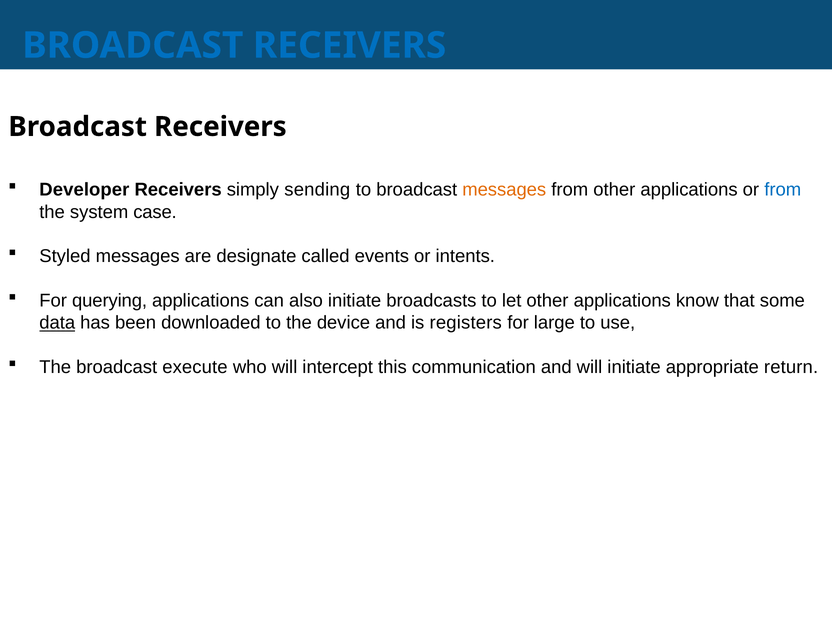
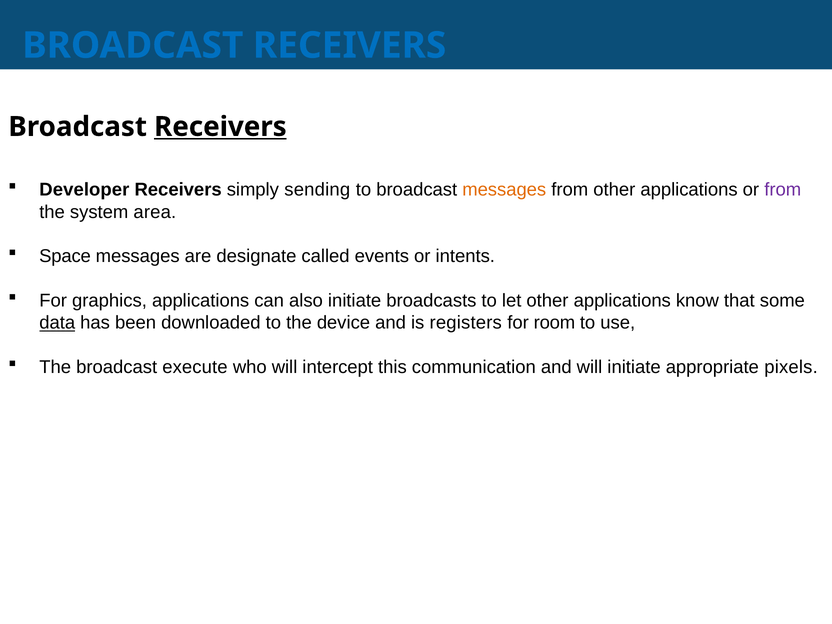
Receivers underline: none -> present (220, 127)
from colour: blue -> purple (783, 190)
case: case -> area (155, 212)
Styled: Styled -> Space (65, 256)
querying: querying -> graphics (109, 301)
large: large -> room (554, 323)
return: return -> pixels (791, 367)
